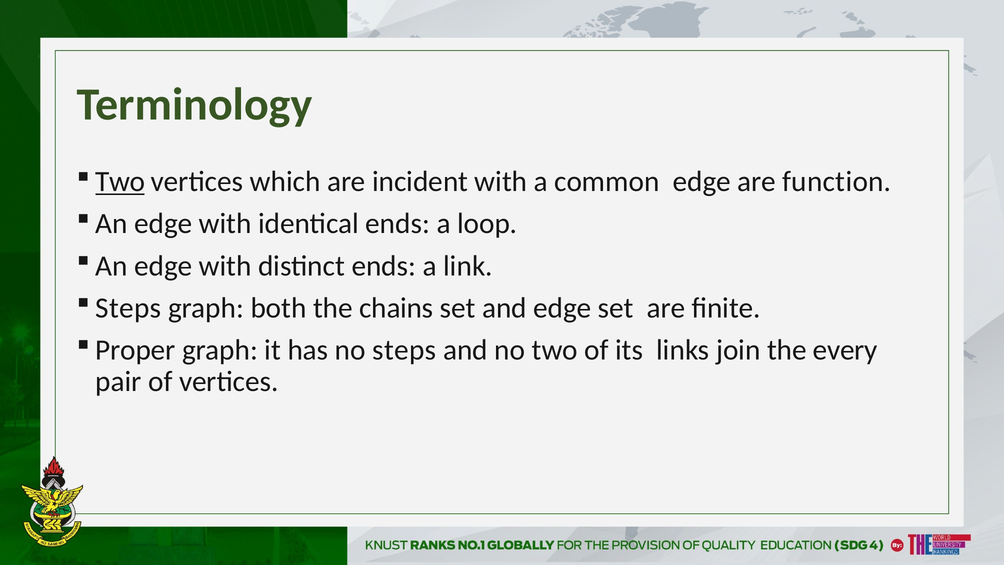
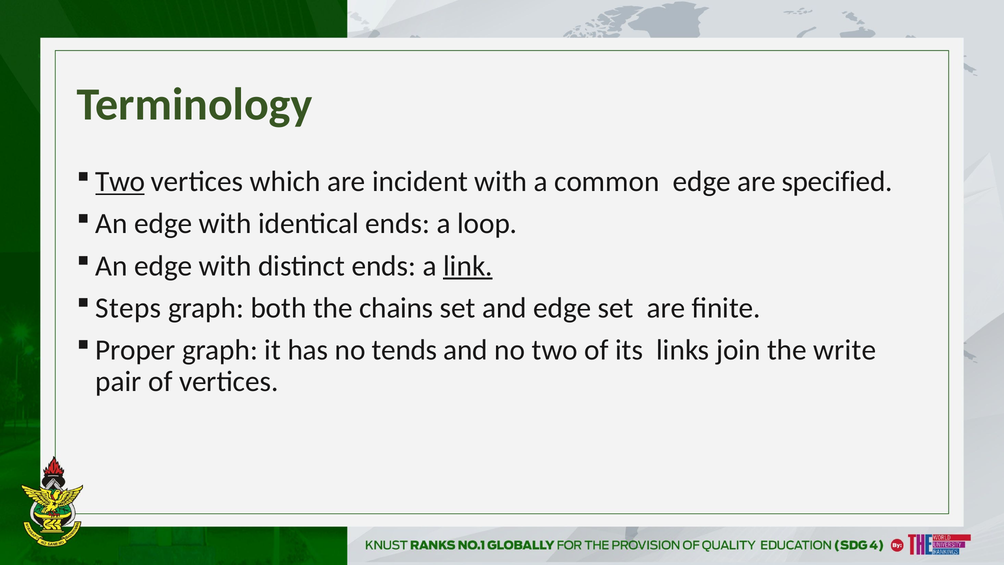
function: function -> specified (837, 182)
link underline: none -> present (468, 266)
no steps: steps -> tends (405, 350)
every: every -> write (845, 350)
